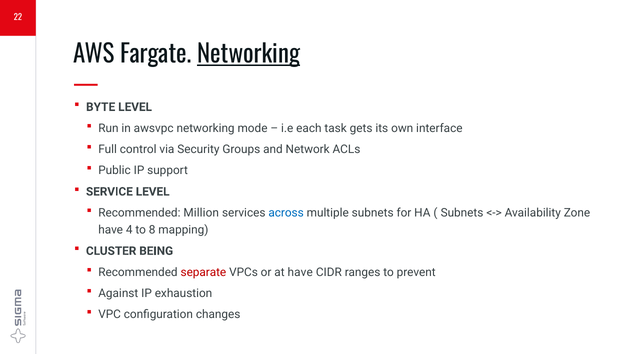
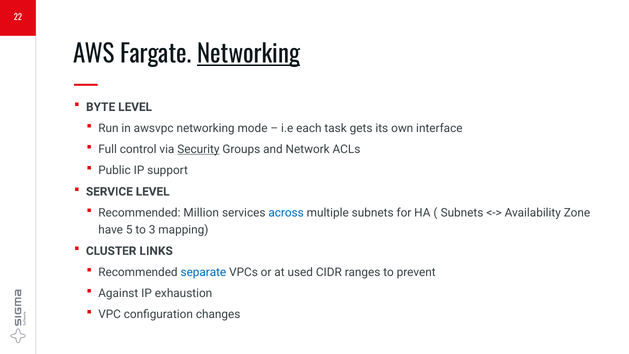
Security underline: none -> present (198, 149)
4: 4 -> 5 (129, 230)
8: 8 -> 3 (152, 230)
BEING: BEING -> LINKS (156, 251)
separate colour: red -> blue (203, 272)
at have: have -> used (300, 272)
